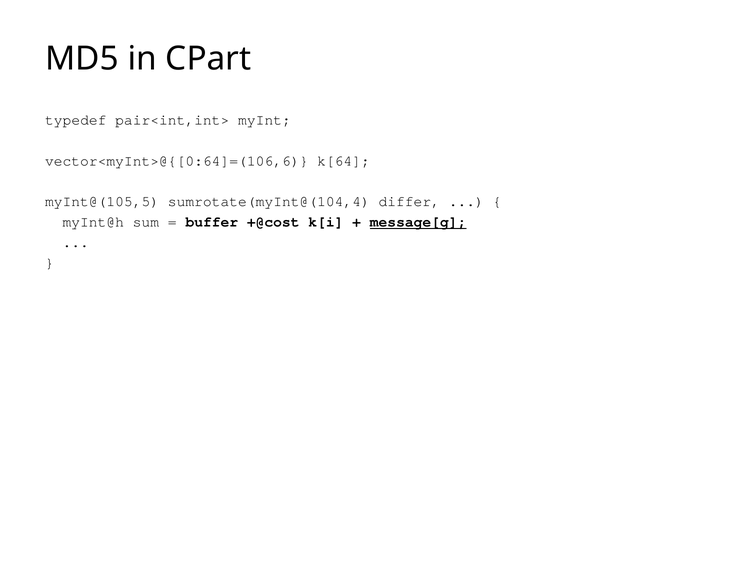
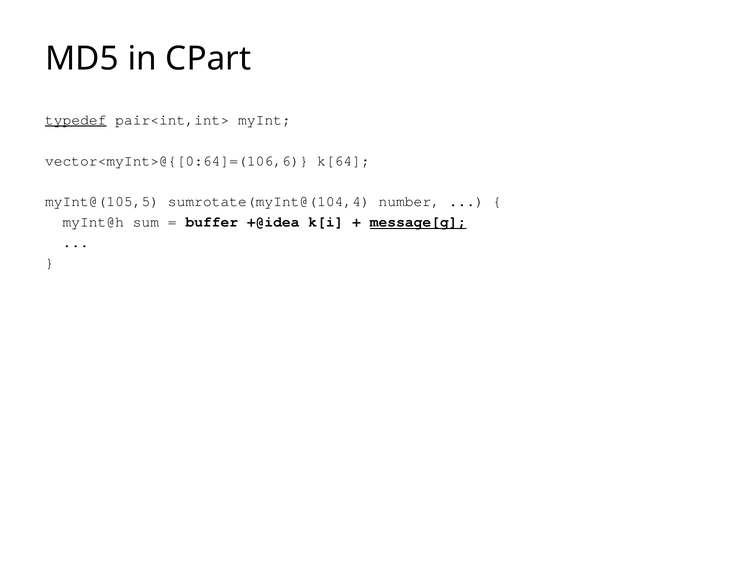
typedef underline: none -> present (76, 120)
differ: differ -> number (409, 202)
+@cost: +@cost -> +@idea (273, 222)
